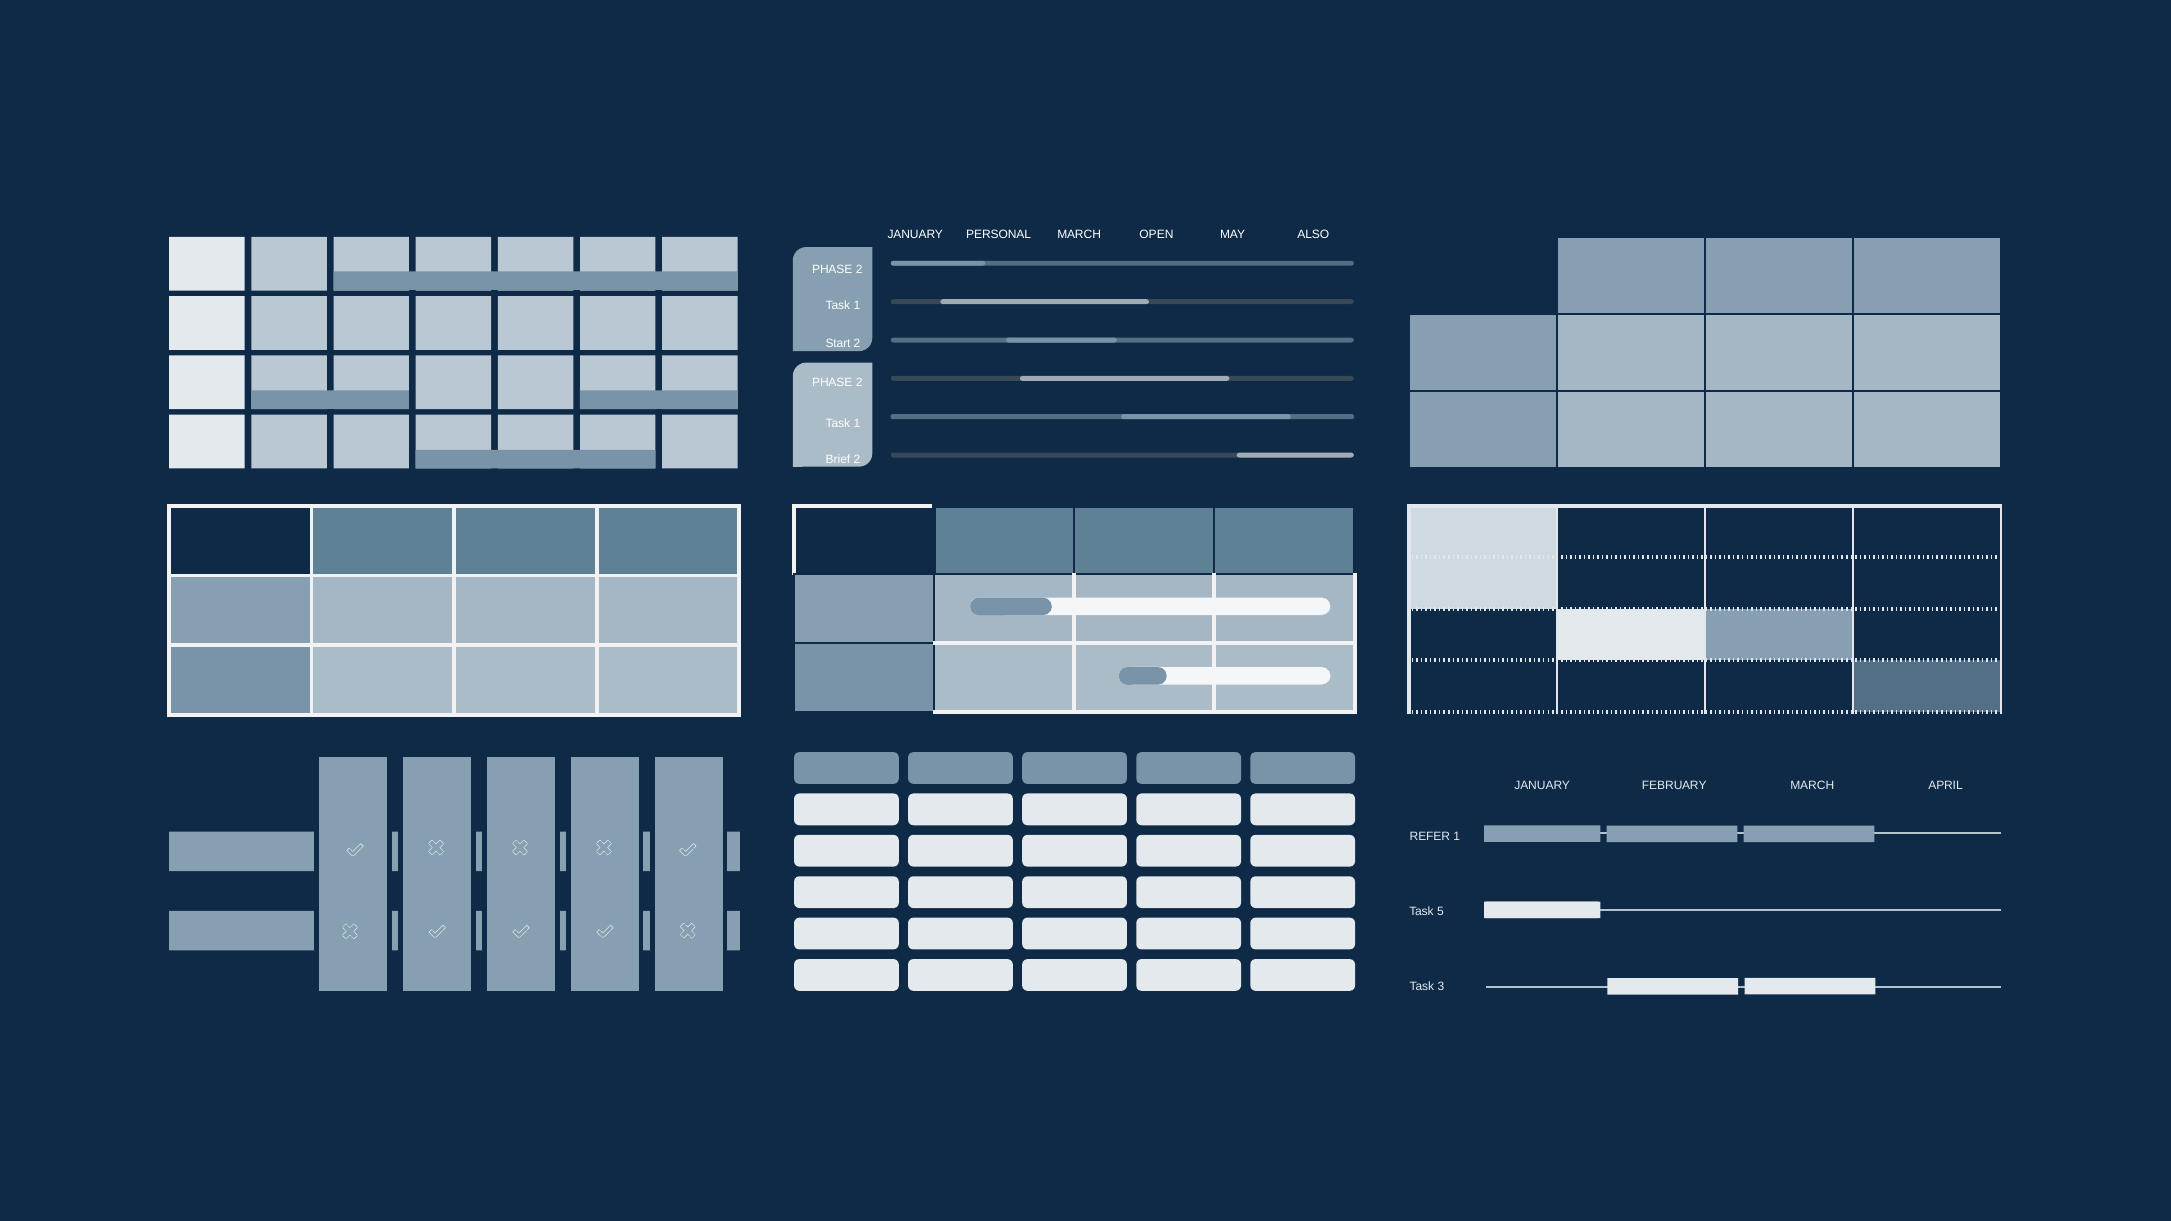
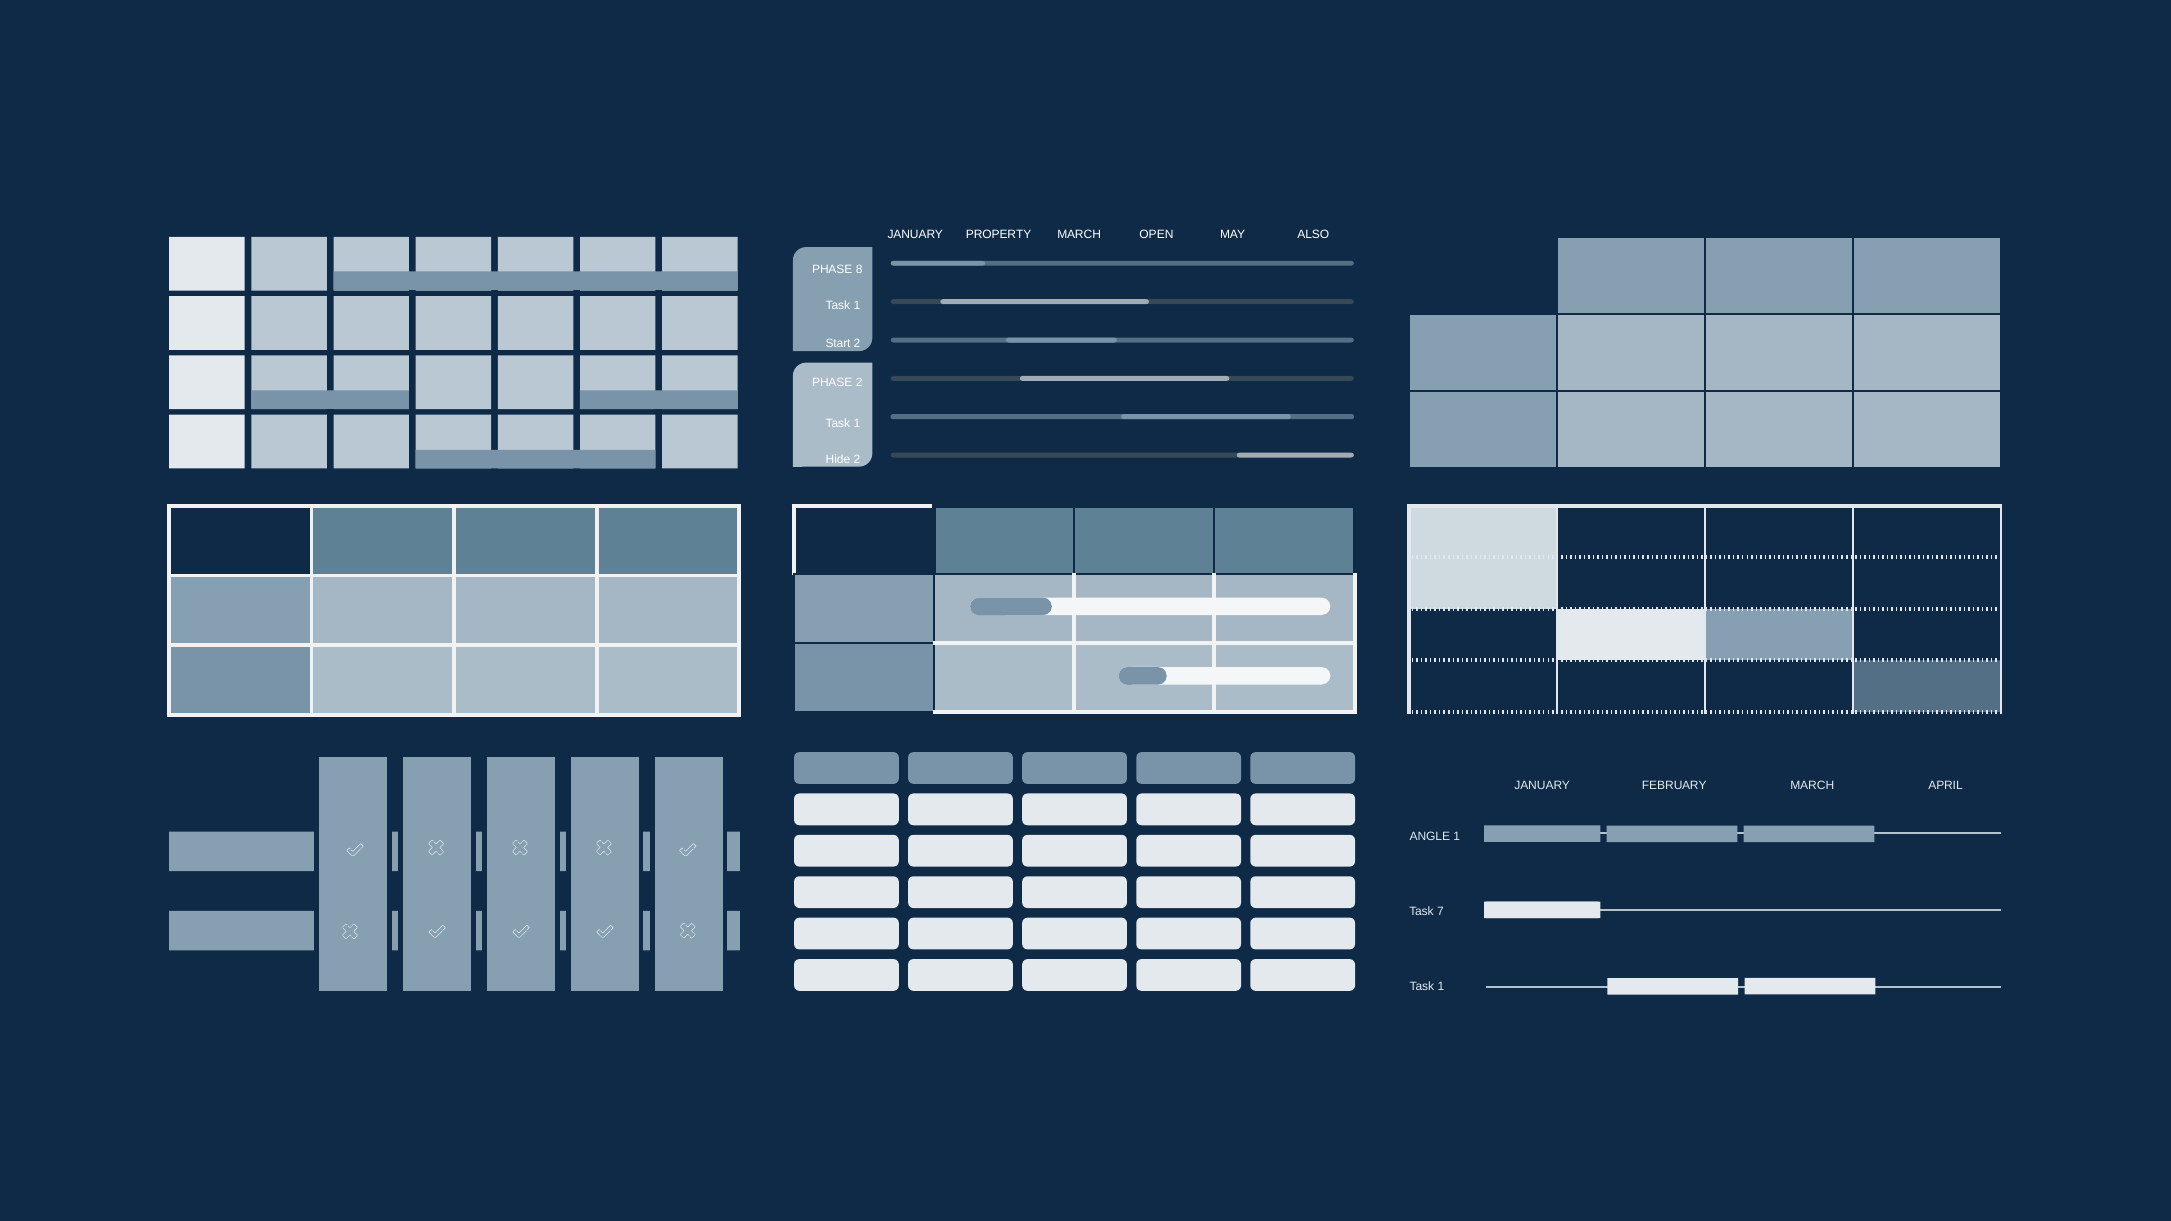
PERSONAL: PERSONAL -> PROPERTY (999, 234)
2: 2 -> 8 (859, 269)
Brief: Brief -> Hide (838, 460)
REFER: REFER -> ANGLE (1430, 836)
5: 5 -> 7 (1440, 912)
3: 3 -> 1 (1441, 987)
